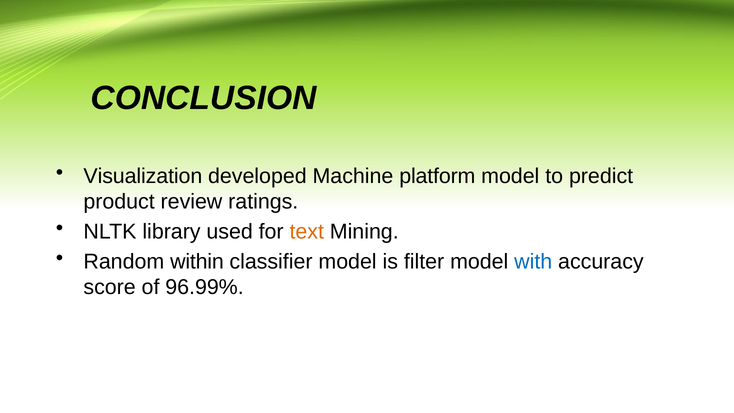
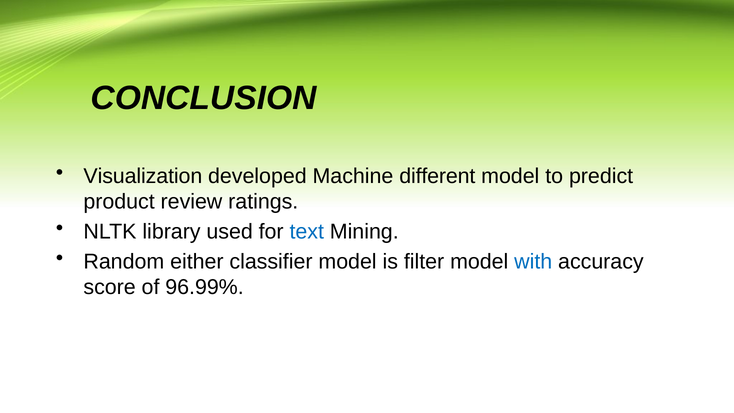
platform: platform -> different (437, 176)
text colour: orange -> blue (307, 232)
within: within -> either (197, 262)
